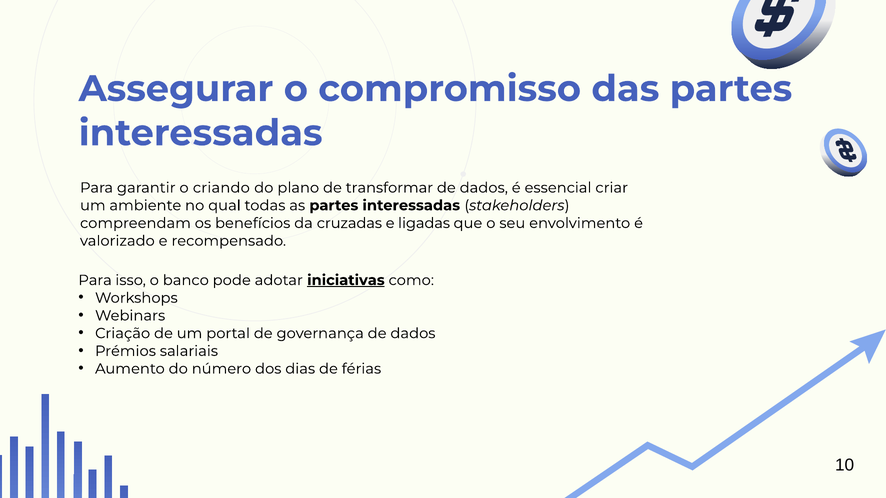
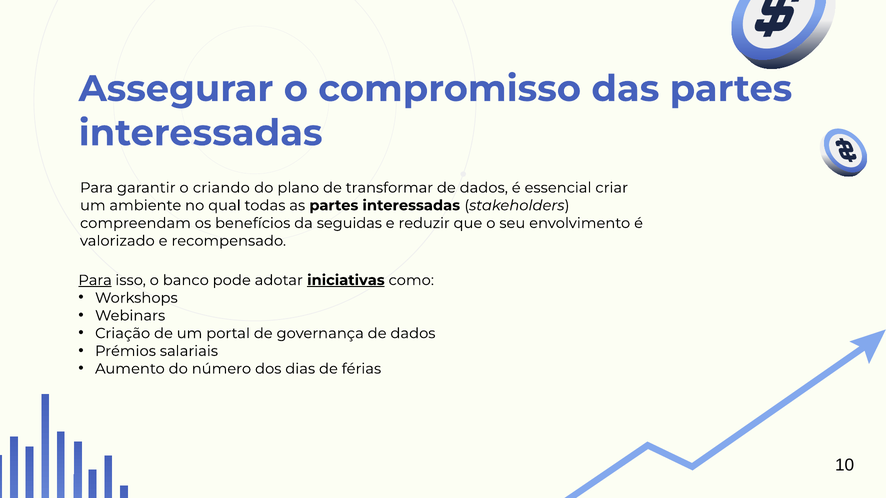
cruzadas: cruzadas -> seguidas (349, 223)
ligadas: ligadas -> reduzir (424, 223)
Para underline: none -> present (95, 280)
